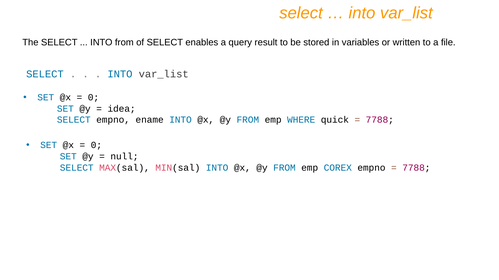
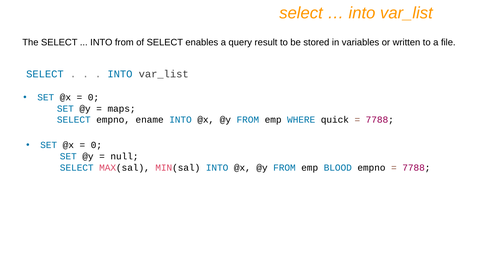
idea: idea -> maps (122, 109)
COREX: COREX -> BLOOD (338, 168)
